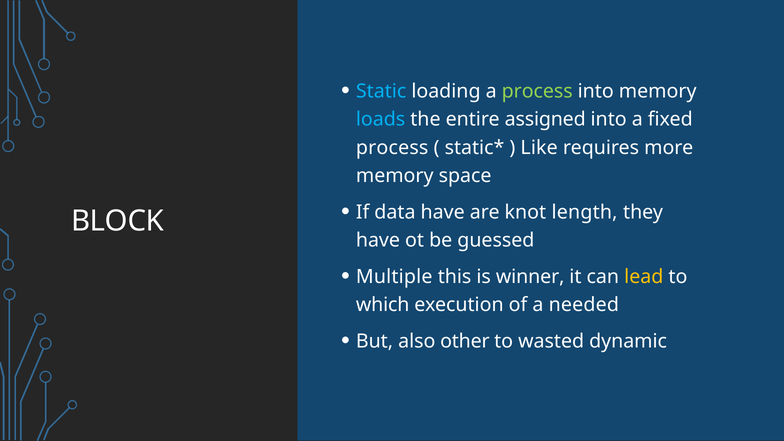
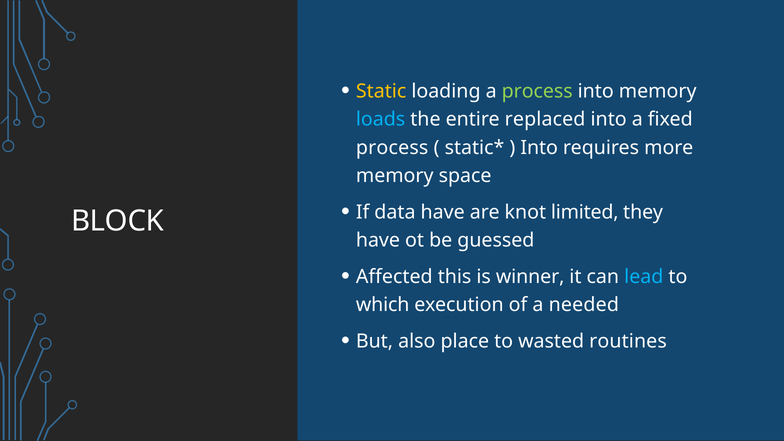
Static colour: light blue -> yellow (381, 91)
assigned: assigned -> replaced (545, 119)
Like: Like -> Into (539, 148)
length: length -> limited (585, 212)
Multiple: Multiple -> Affected (394, 277)
lead colour: yellow -> light blue (644, 277)
other: other -> place (465, 341)
dynamic: dynamic -> routines (628, 341)
